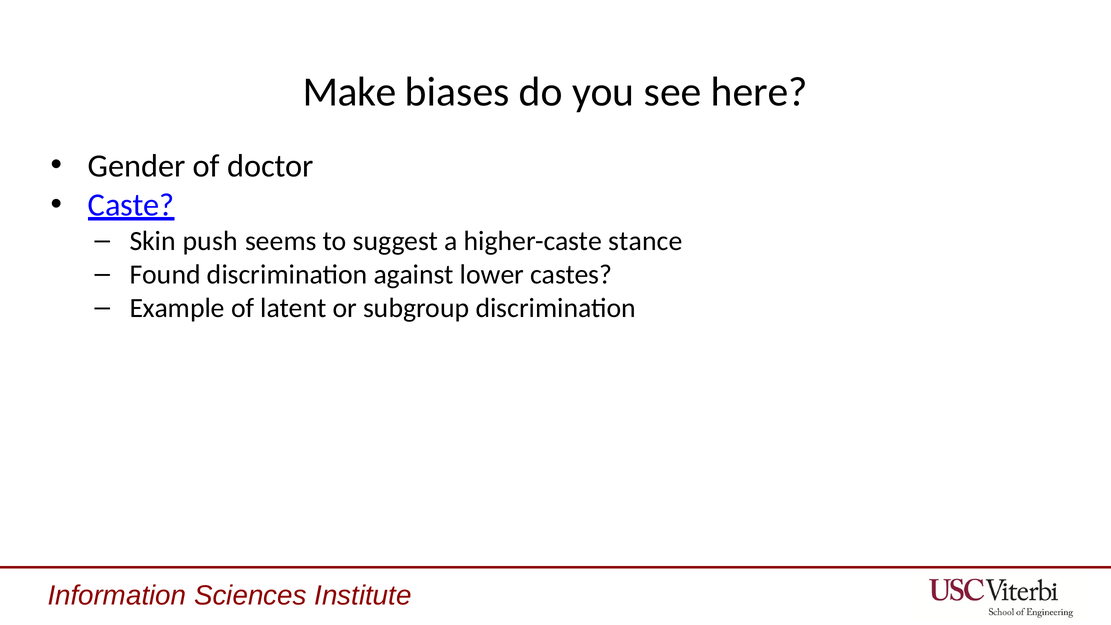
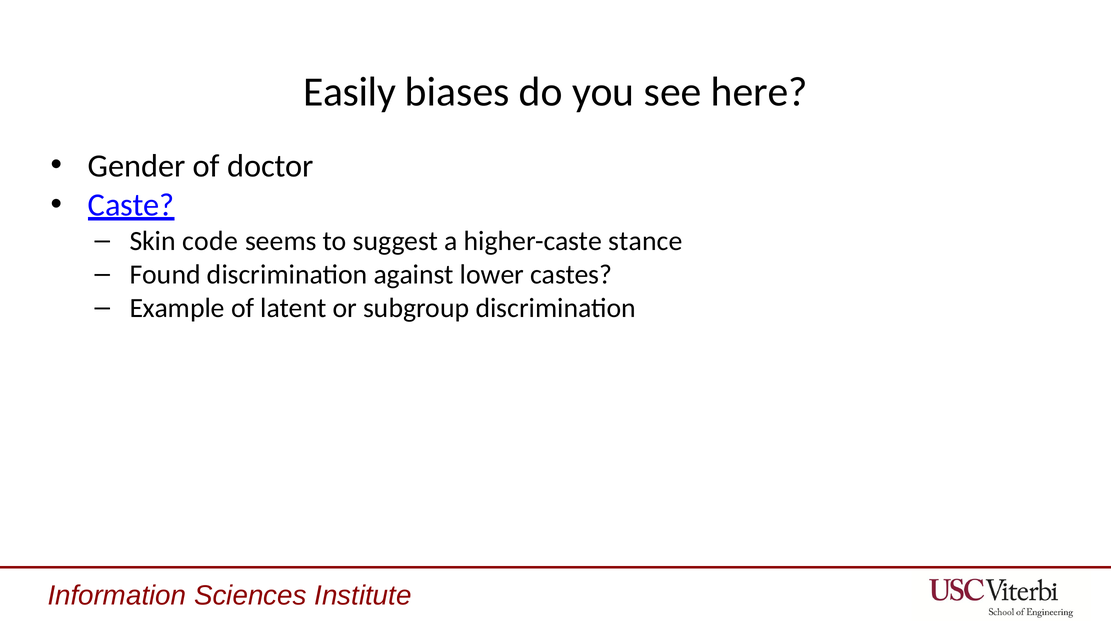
Make: Make -> Easily (350, 92)
push: push -> code (210, 241)
